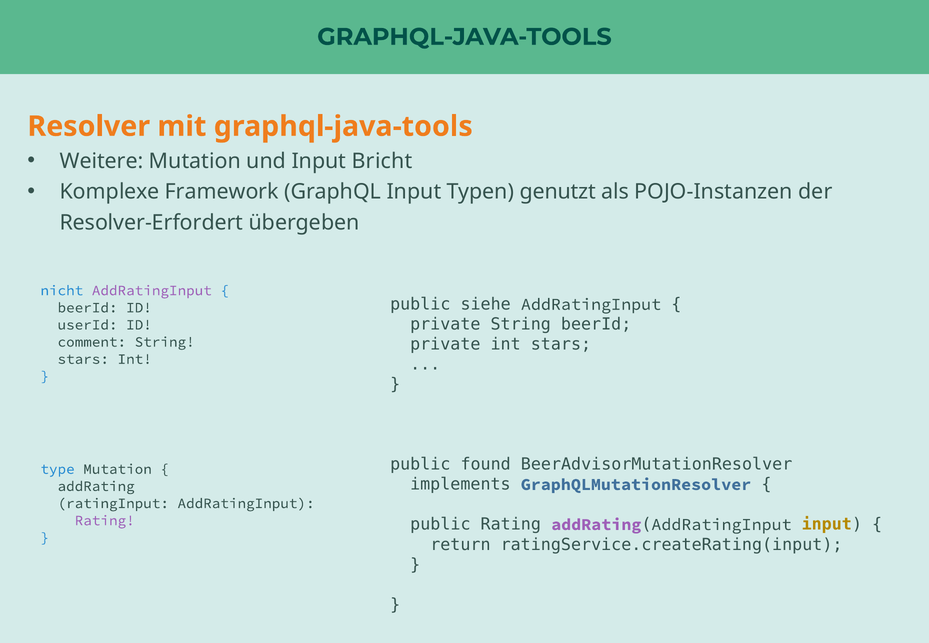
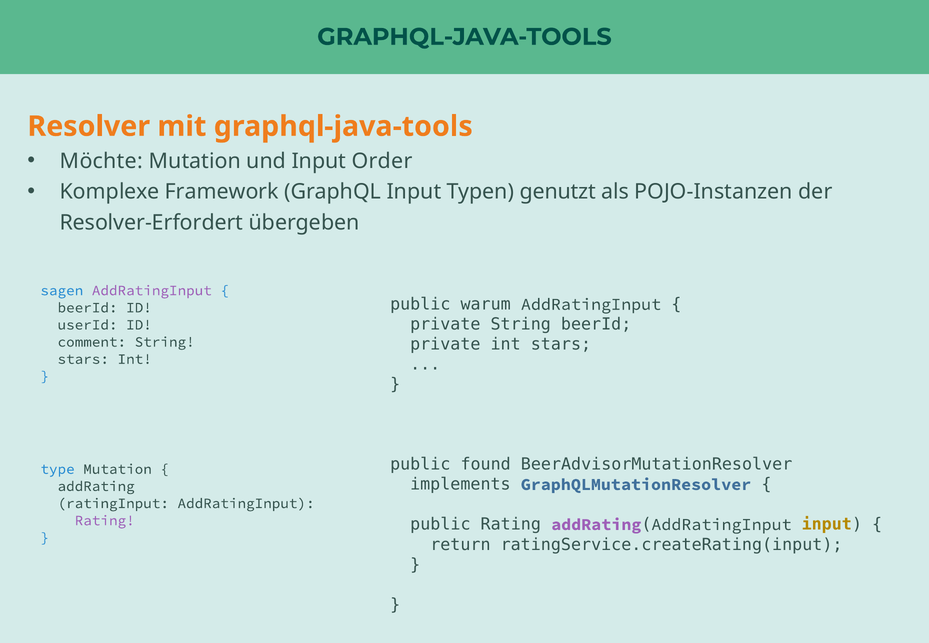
Weitere: Weitere -> Möchte (101, 161)
Bricht: Bricht -> Order (382, 161)
nicht: nicht -> sagen (62, 291)
siehe: siehe -> warum (486, 304)
